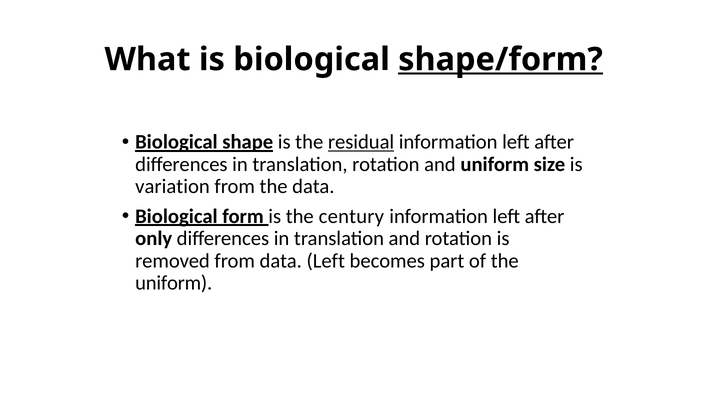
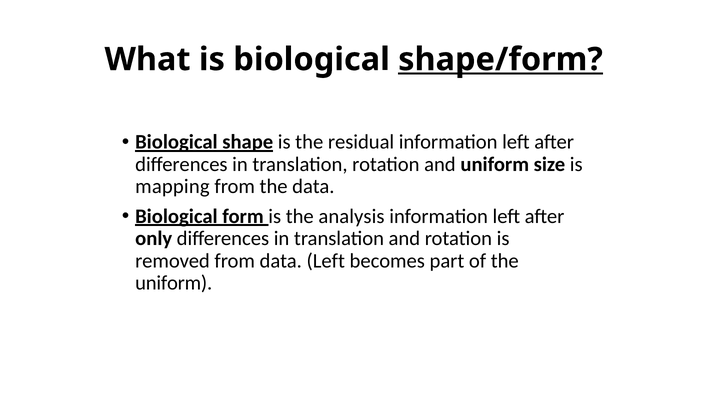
residual underline: present -> none (361, 142)
variation: variation -> mapping (172, 187)
century: century -> analysis (351, 216)
